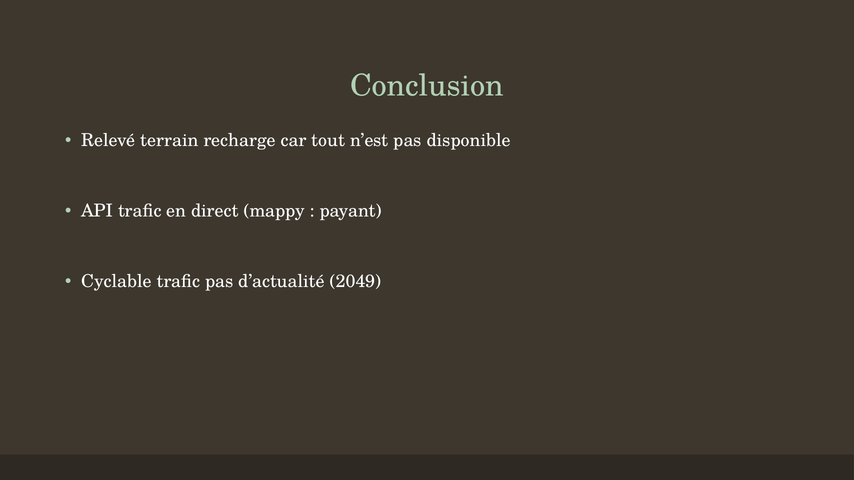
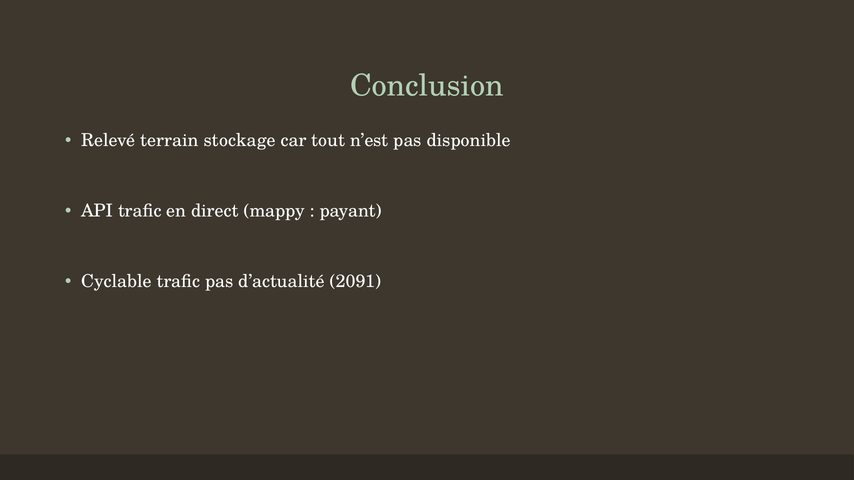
recharge: recharge -> stockage (240, 141)
2049: 2049 -> 2091 (356, 282)
